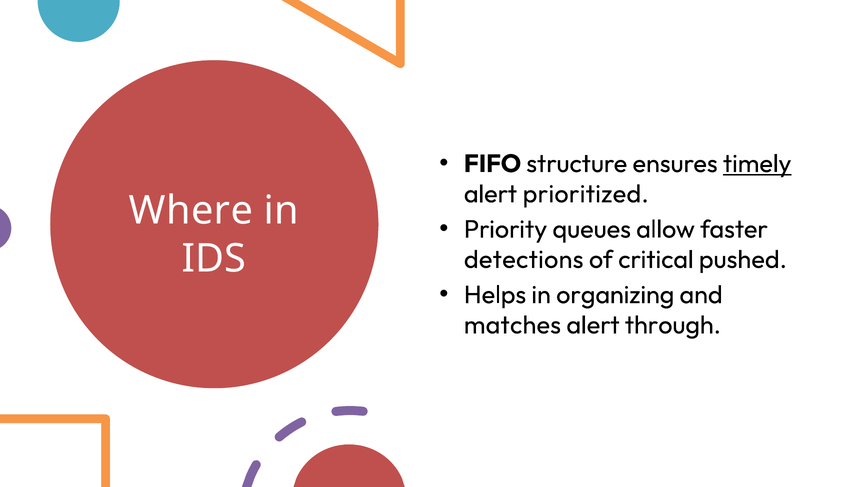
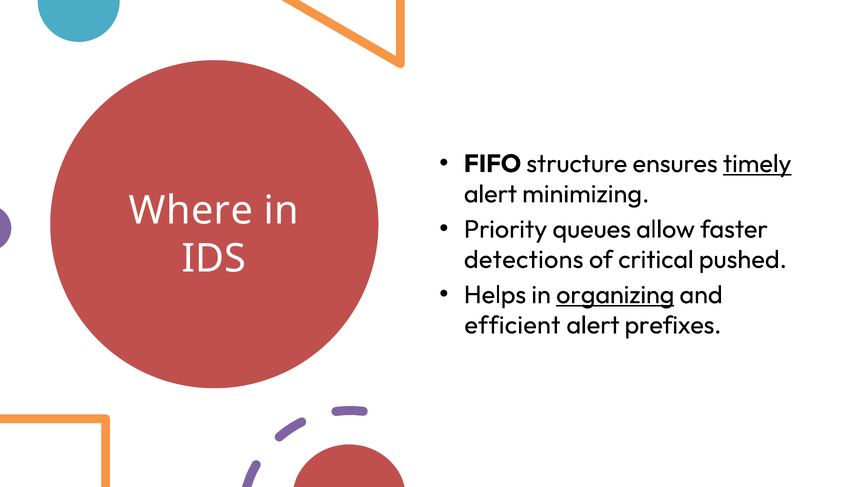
prioritized: prioritized -> minimizing (586, 194)
organizing underline: none -> present (615, 295)
matches: matches -> efficient (512, 325)
through: through -> prefixes (673, 325)
